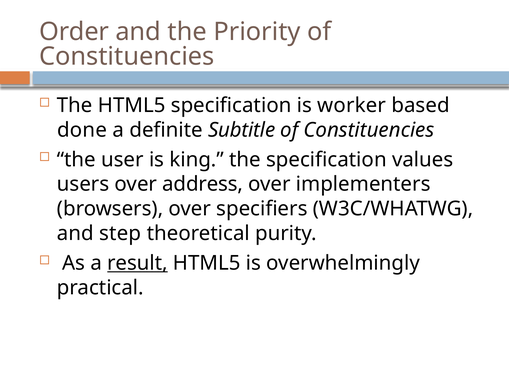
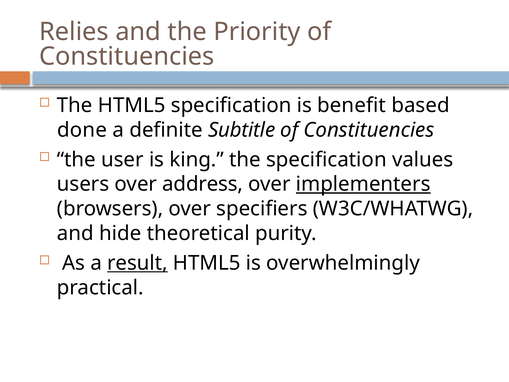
Order: Order -> Relies (74, 32)
worker: worker -> benefit (352, 105)
implementers underline: none -> present (363, 184)
step: step -> hide (120, 233)
